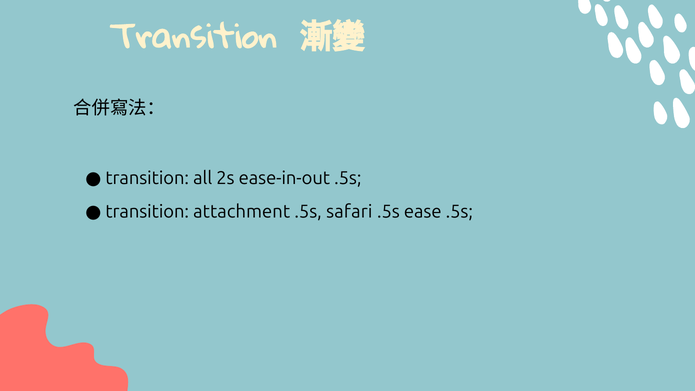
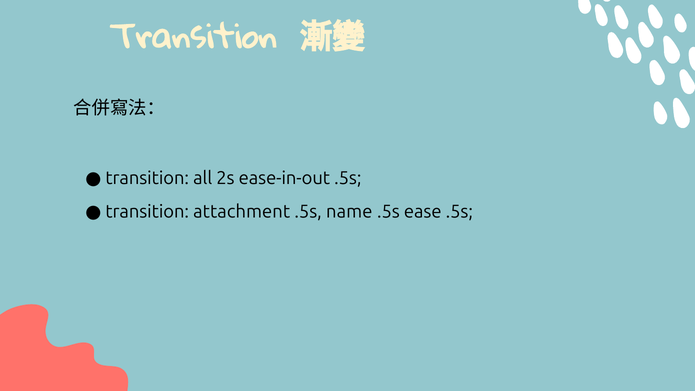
safari: safari -> name (349, 211)
